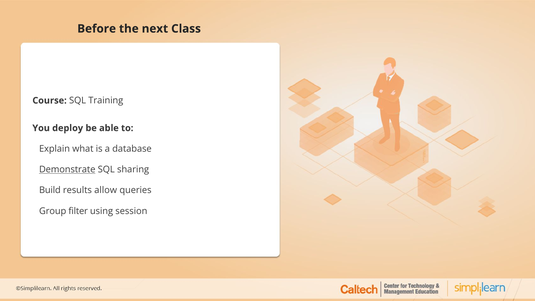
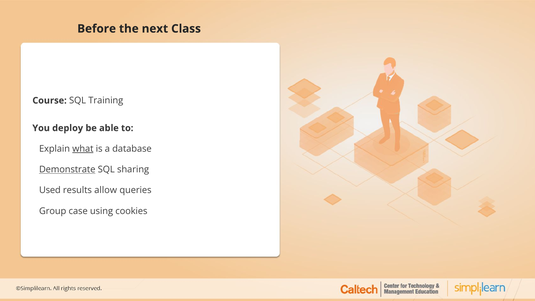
what underline: none -> present (83, 149)
Build: Build -> Used (50, 190)
filter: filter -> case (78, 211)
session: session -> cookies (131, 211)
